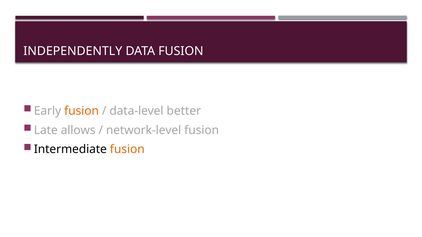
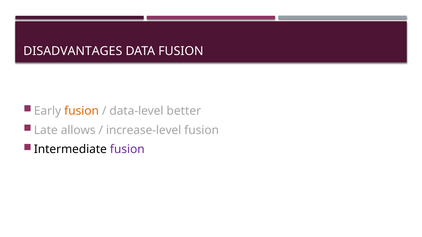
INDEPENDENTLY: INDEPENDENTLY -> DISADVANTAGES (73, 51)
network-level: network-level -> increase-level (144, 130)
fusion colour: orange -> purple (127, 150)
